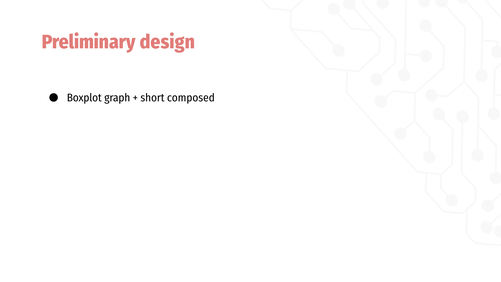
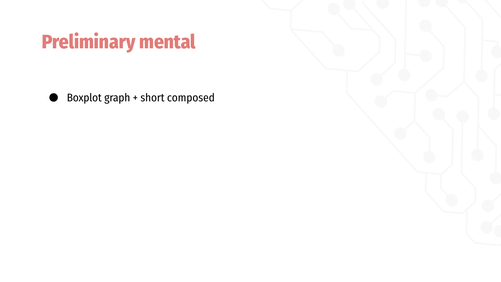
design: design -> mental (167, 42)
